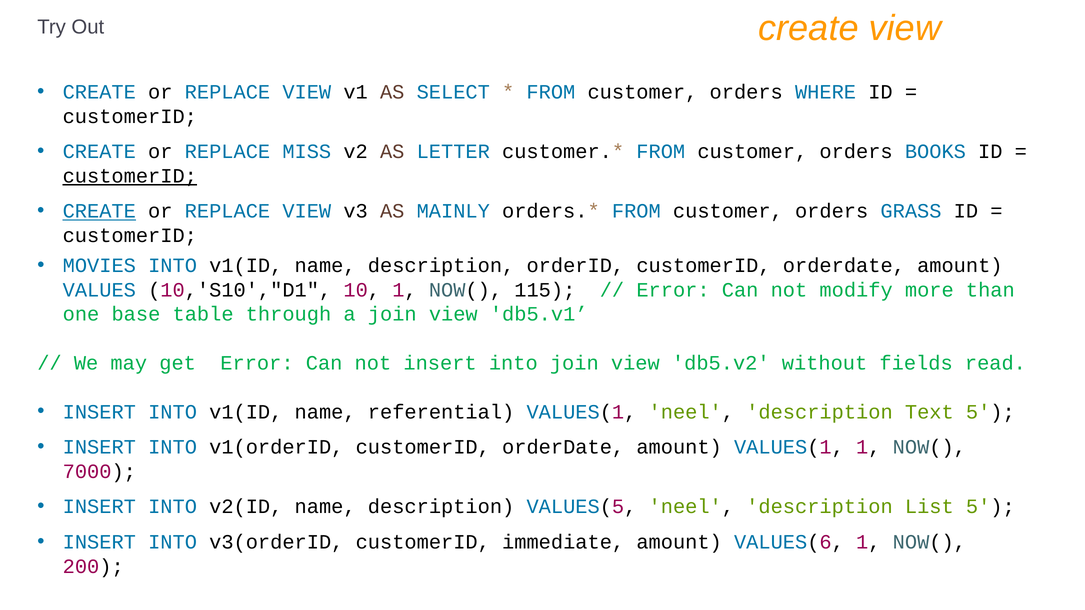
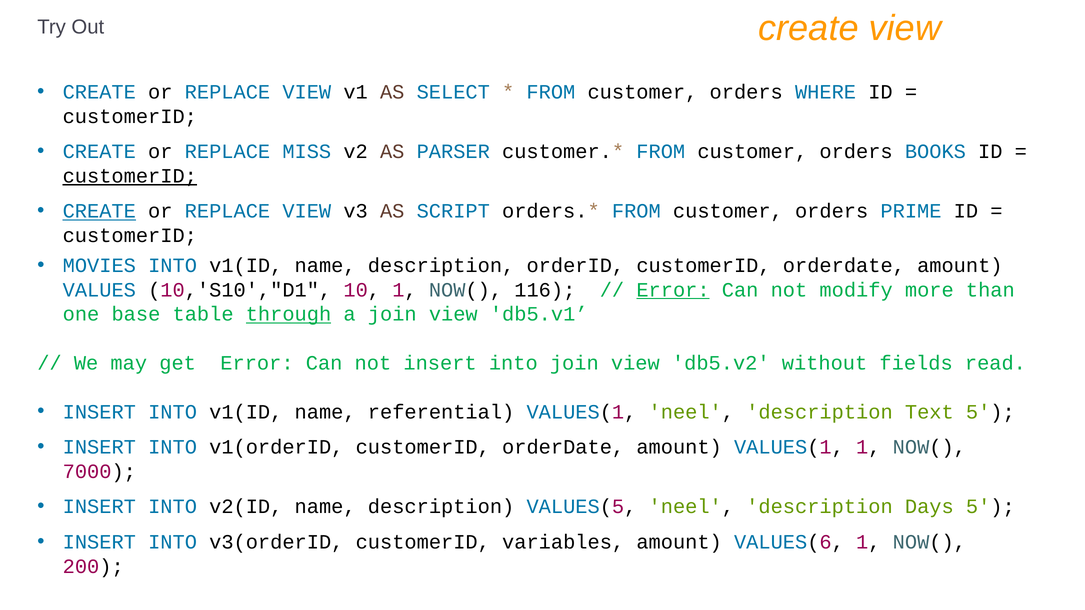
LETTER: LETTER -> PARSER (453, 152)
MAINLY: MAINLY -> SCRIPT (453, 211)
GRASS: GRASS -> PRIME (911, 211)
115: 115 -> 116 (545, 290)
Error underline: none -> present (673, 290)
through underline: none -> present (289, 314)
List: List -> Days (929, 507)
immediate: immediate -> variables (563, 542)
